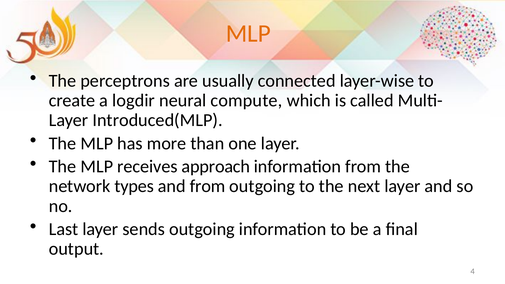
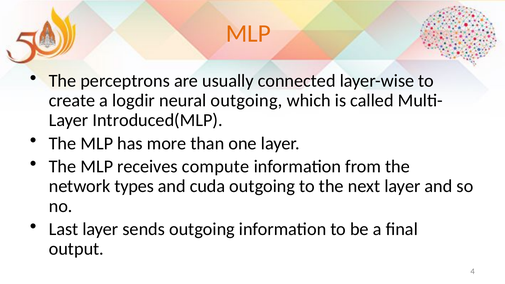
neural compute: compute -> outgoing (246, 101)
approach: approach -> compute (216, 167)
and from: from -> cuda (208, 186)
